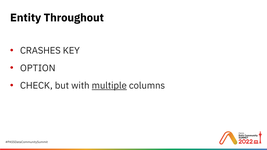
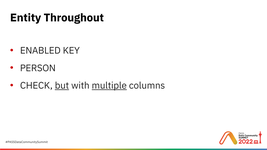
CRASHES: CRASHES -> ENABLED (40, 51)
OPTION: OPTION -> PERSON (38, 68)
but underline: none -> present (62, 86)
